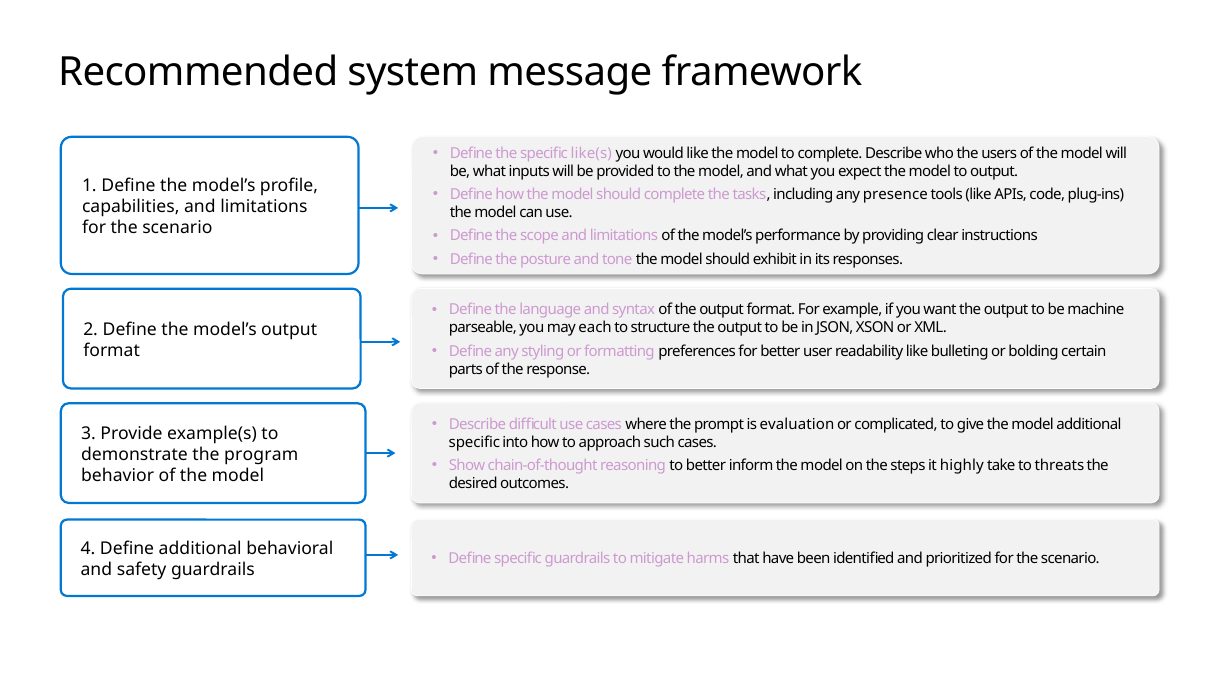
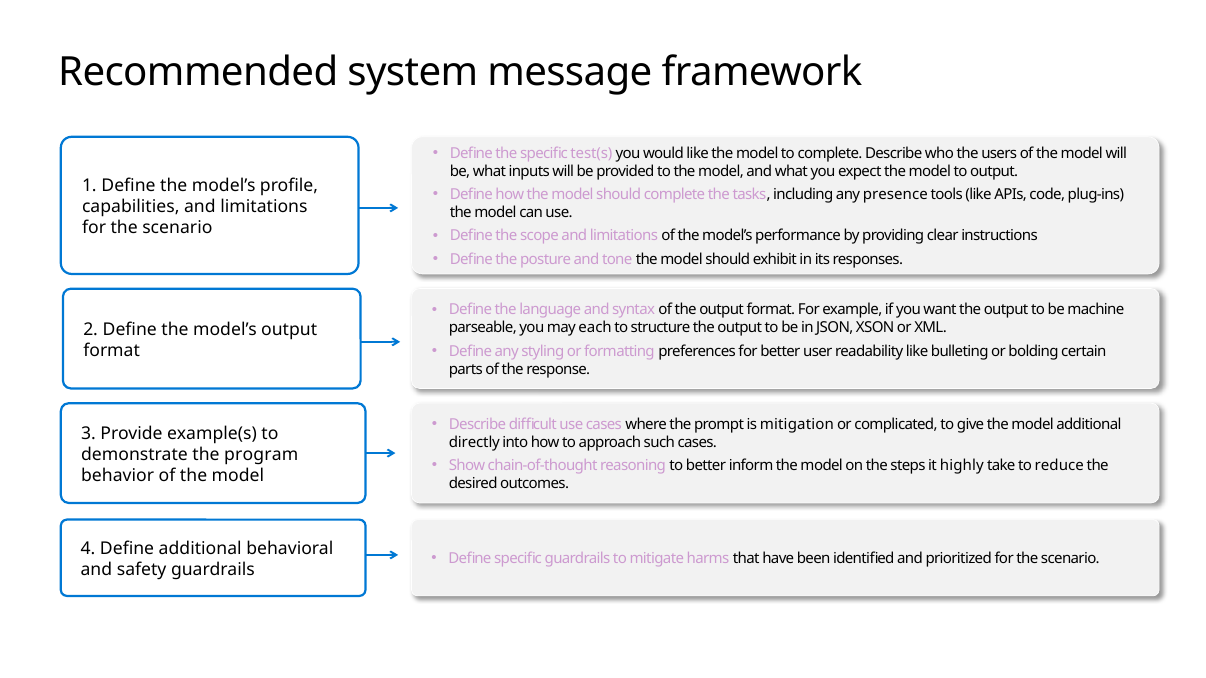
like(s: like(s -> test(s (591, 154)
evaluation: evaluation -> mitigation (797, 425)
specific: specific -> directly (474, 443)
threats: threats -> reduce (1059, 466)
